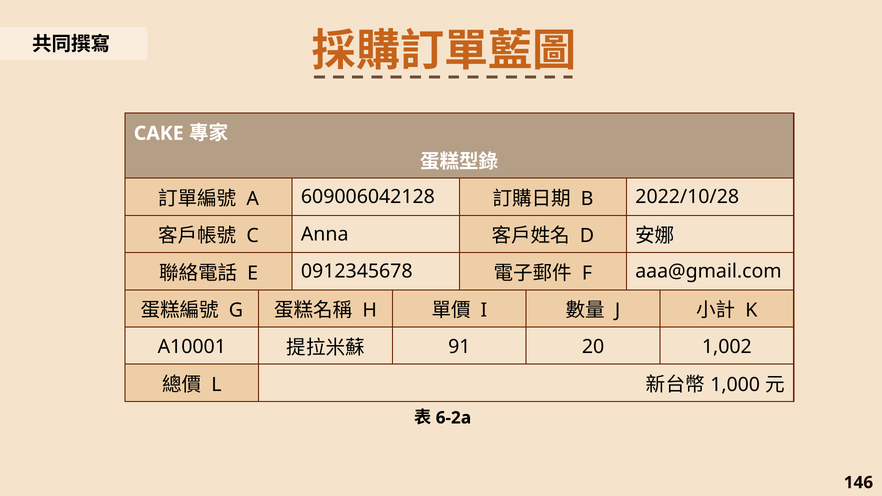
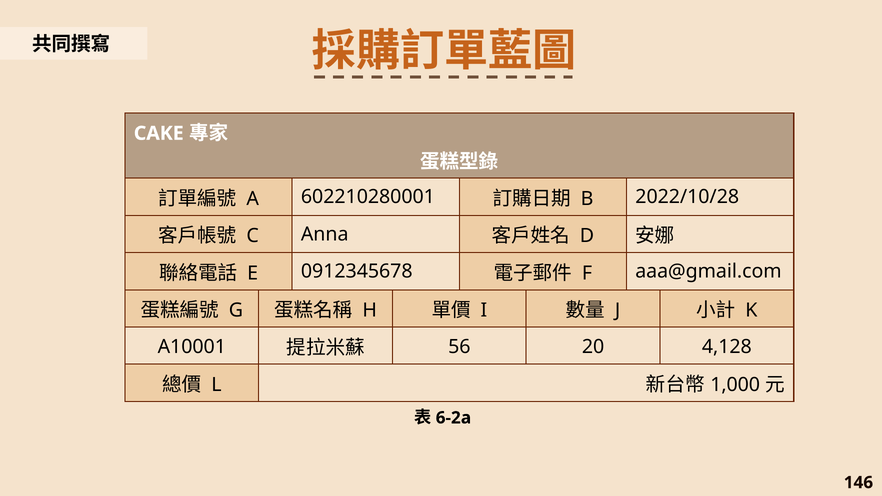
609006042128: 609006042128 -> 602210280001 (368, 197)
91: 91 -> 56 (459, 347)
1,002: 1,002 -> 4,128 (727, 347)
